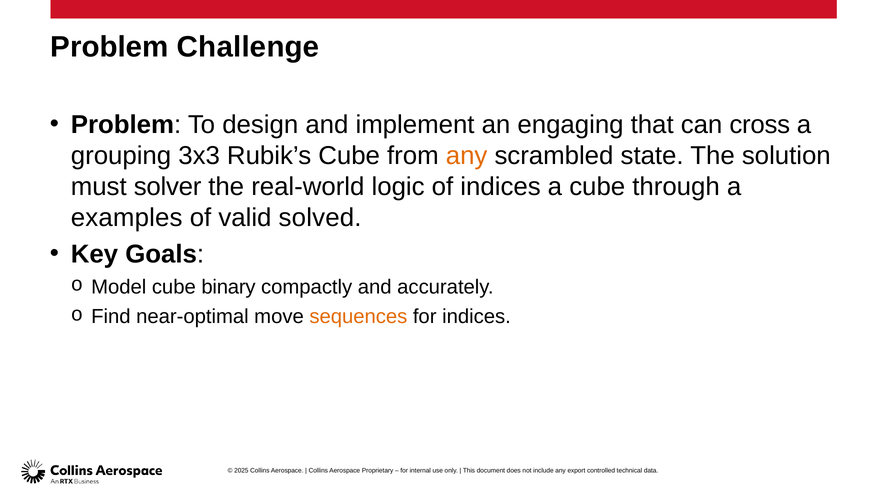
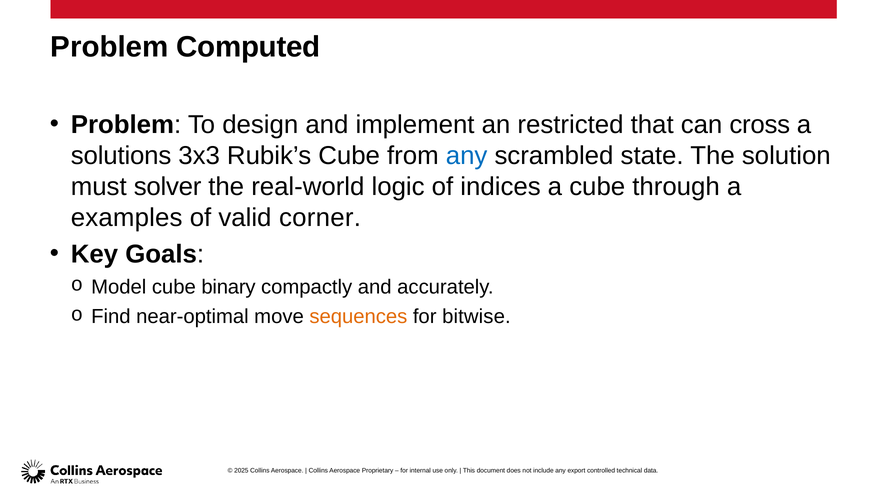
Challenge: Challenge -> Computed (248, 47)
engaging: engaging -> restricted (571, 125)
grouping: grouping -> solutions (121, 156)
any colour: orange -> blue (467, 156)
solved: solved -> corner (320, 218)
for indices: indices -> bitwise (476, 317)
